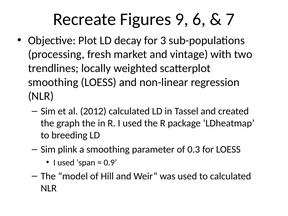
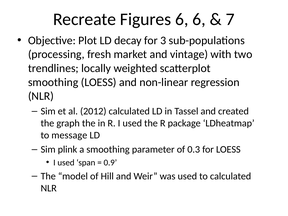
Figures 9: 9 -> 6 (182, 19)
breeding: breeding -> message (69, 135)
